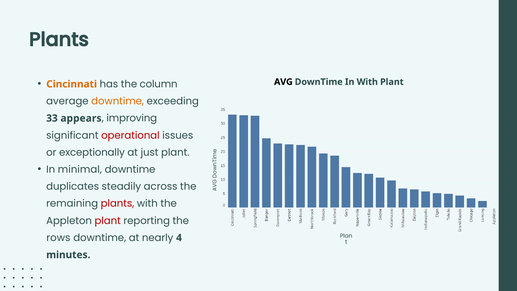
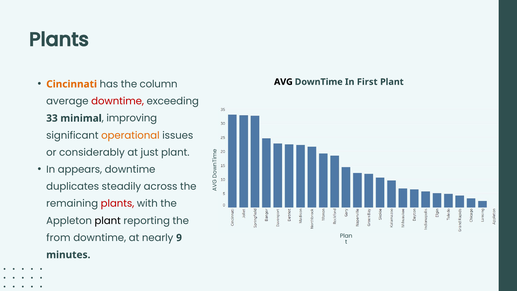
In With: With -> First (367, 82)
downtime colour: orange -> red (118, 101)
appears: appears -> minimal (81, 118)
operational colour: red -> orange (130, 135)
exceptionally: exceptionally -> considerably (92, 152)
minimal: minimal -> appears (80, 169)
plant colour: red -> black (108, 221)
rows: rows -> from (58, 238)
4: 4 -> 9 (179, 238)
